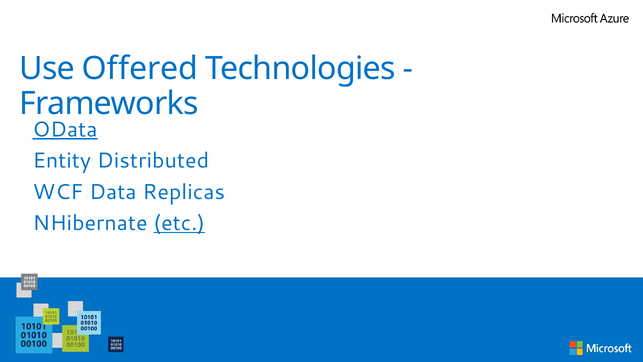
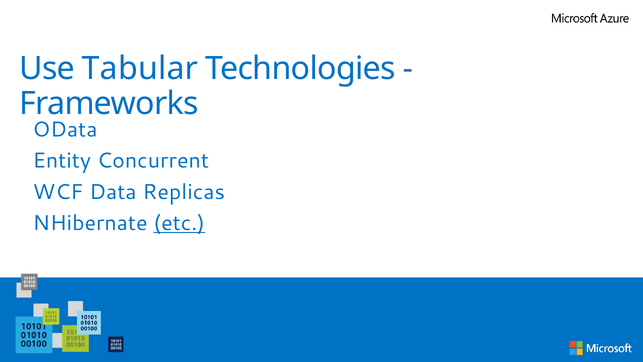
Offered: Offered -> Tabular (140, 69)
OData underline: present -> none (65, 130)
Distributed: Distributed -> Concurrent (153, 161)
